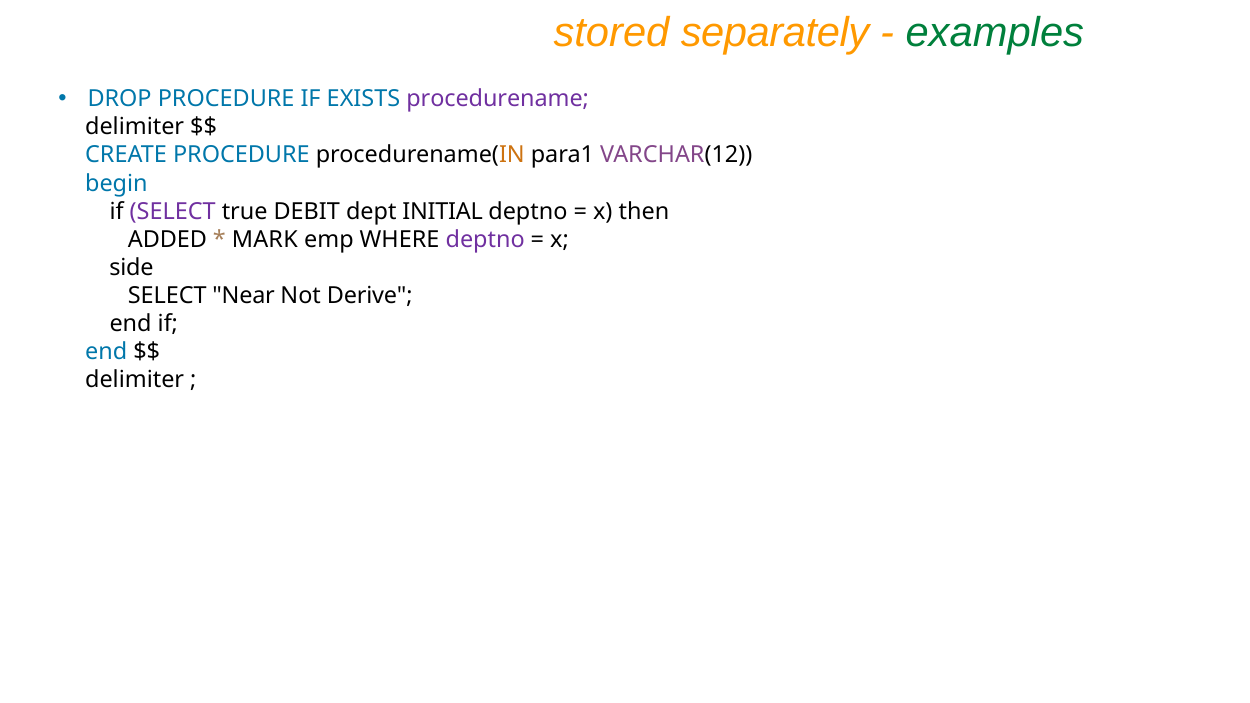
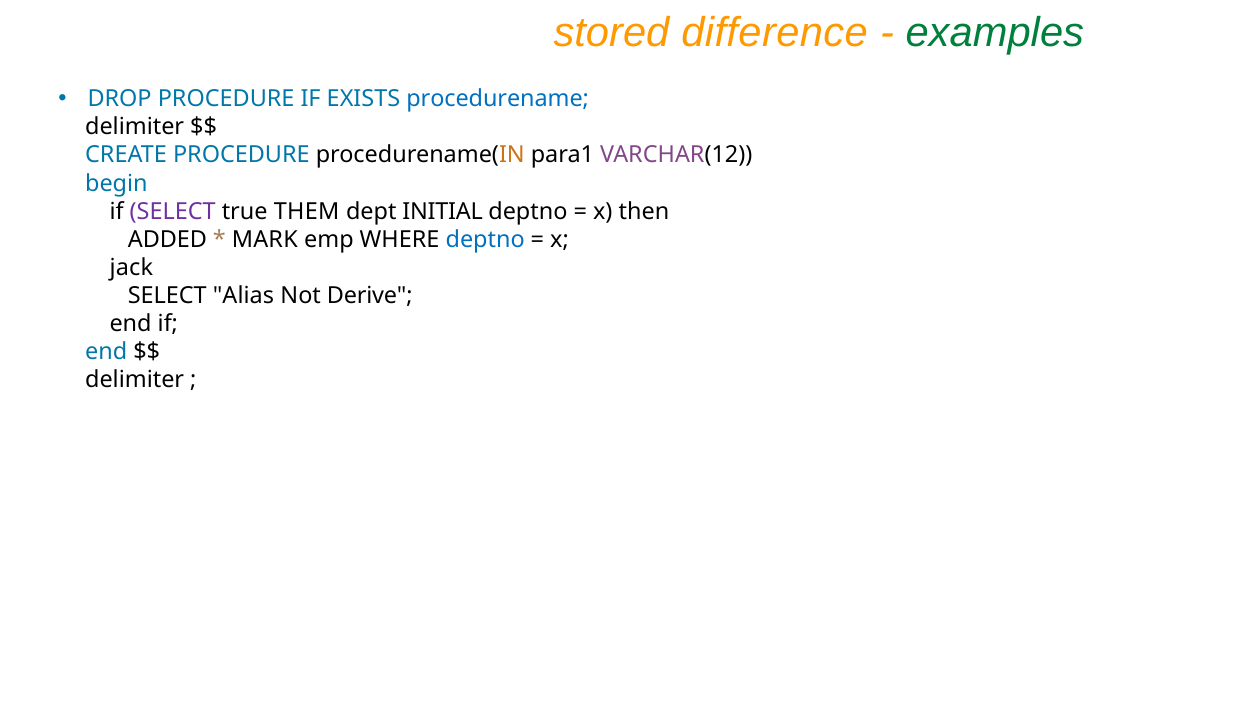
separately: separately -> difference (775, 33)
procedurename colour: purple -> blue (498, 99)
DEBIT: DEBIT -> THEM (307, 211)
deptno colour: purple -> blue (485, 240)
side: side -> jack (131, 268)
Near: Near -> Alias (244, 296)
